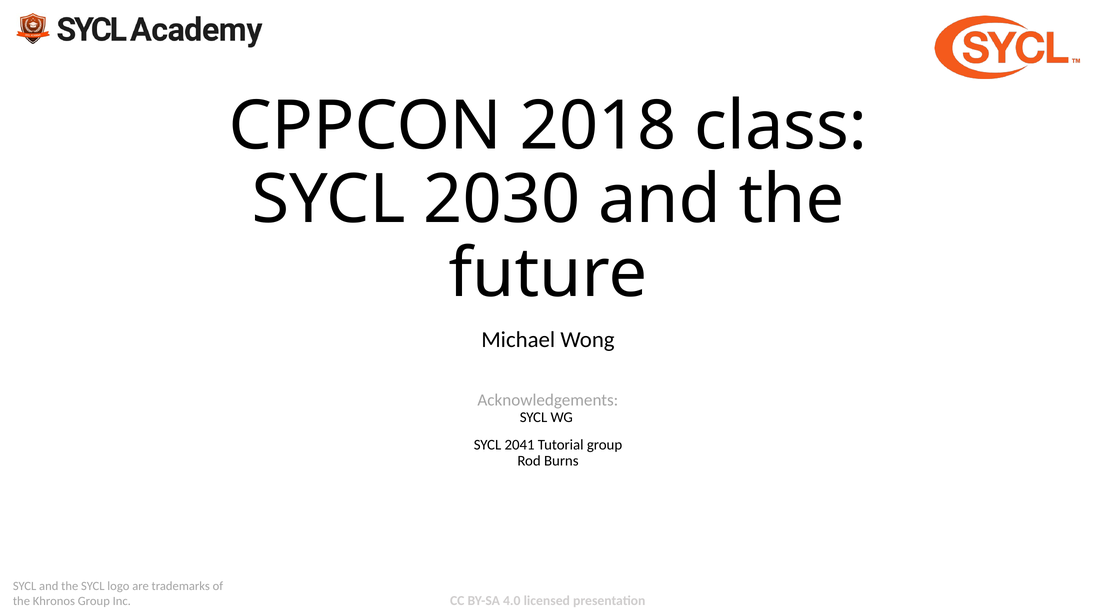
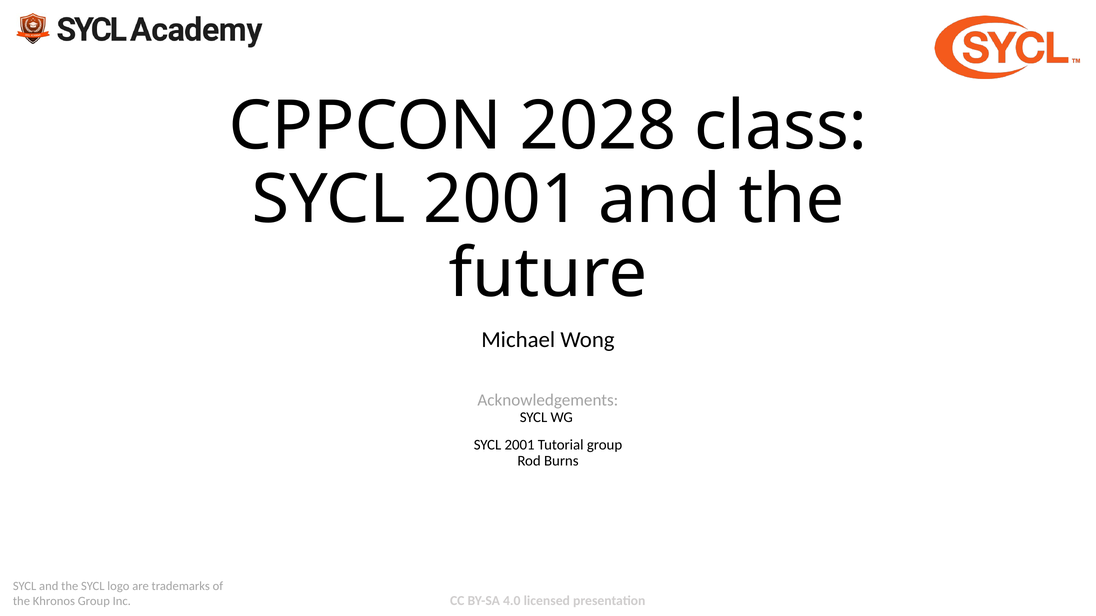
2018: 2018 -> 2028 (598, 126)
2030: 2030 -> 2001 (502, 200)
2041: 2041 -> 2001 (520, 445)
